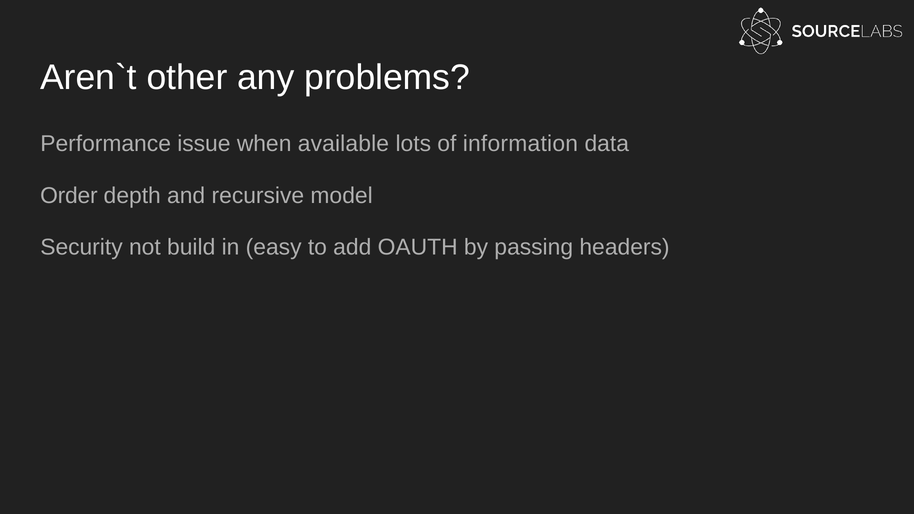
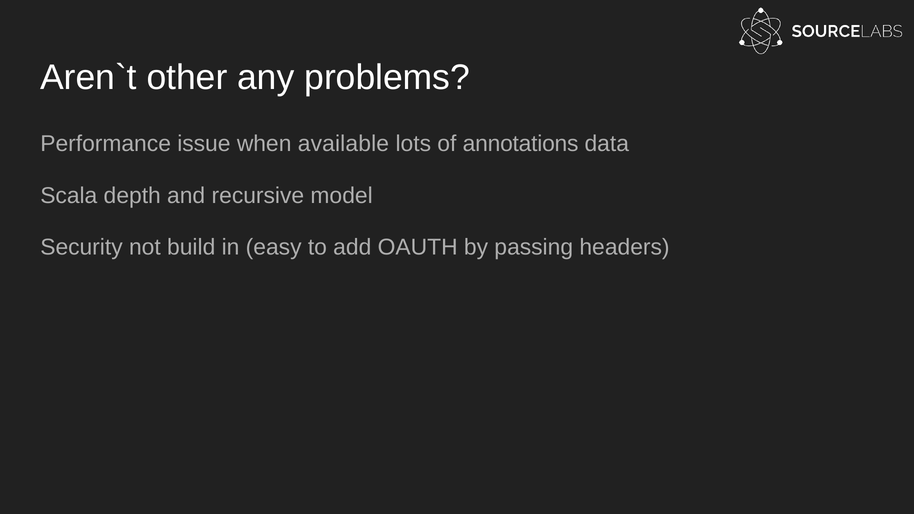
information: information -> annotations (521, 144)
Order: Order -> Scala (69, 196)
